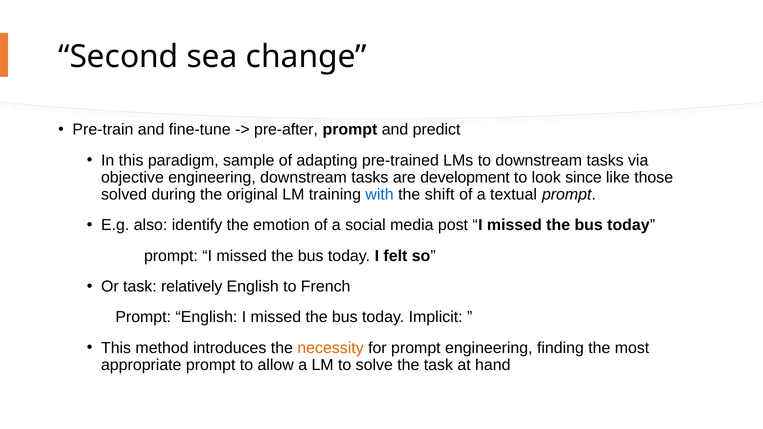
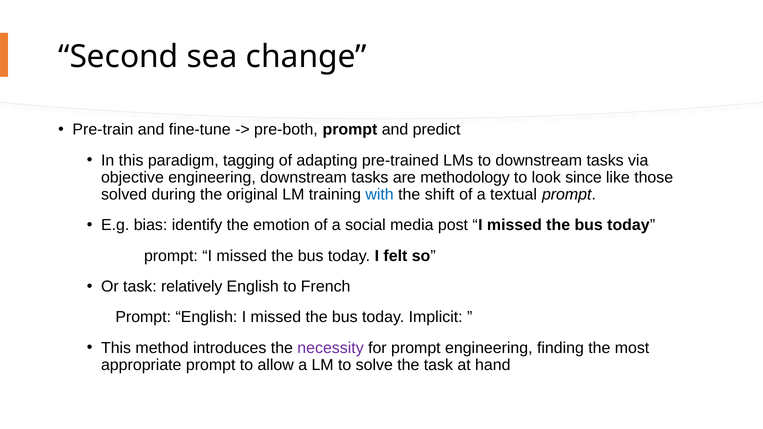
pre-after: pre-after -> pre-both (286, 130)
sample: sample -> tagging (249, 160)
development: development -> methodology (465, 178)
also: also -> bias (151, 225)
necessity colour: orange -> purple (331, 348)
